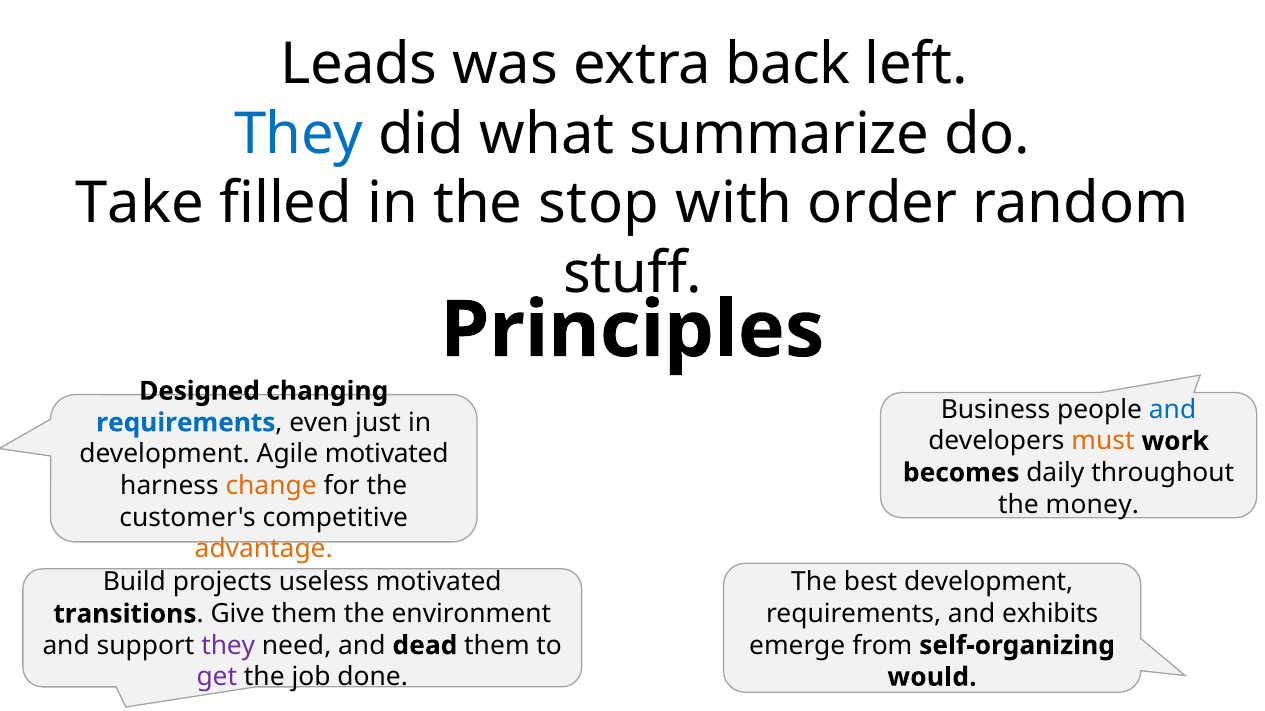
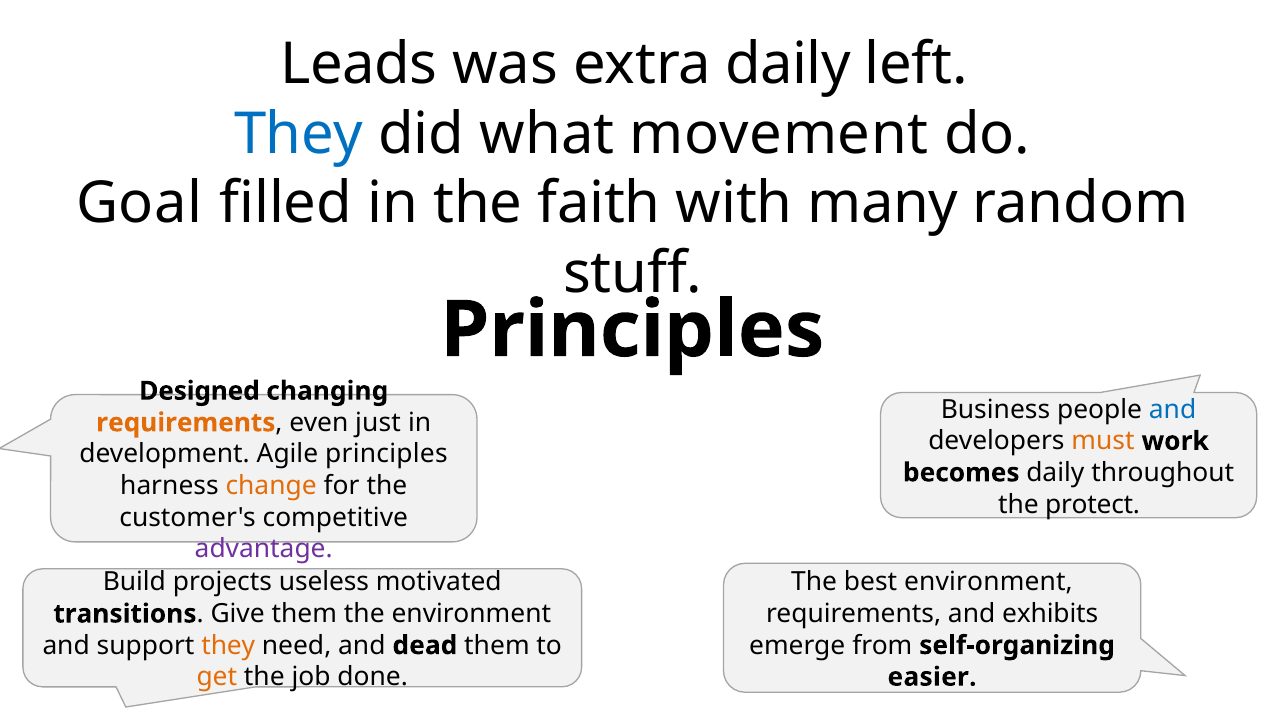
extra back: back -> daily (788, 65)
summarize: summarize -> movement (779, 134)
Take: Take -> Goal (139, 204)
stop: stop -> faith (599, 204)
order: order -> many (883, 204)
requirements colour: blue -> orange (186, 423)
Agile motivated: motivated -> principles (386, 455)
money: money -> protect (1093, 505)
advantage colour: orange -> purple (264, 550)
best development: development -> environment (988, 583)
they colour: purple -> orange (228, 646)
get colour: purple -> orange (217, 678)
would: would -> easier (932, 678)
